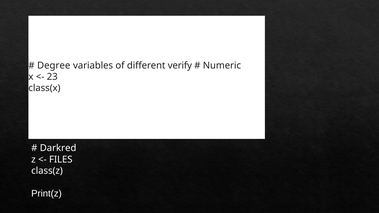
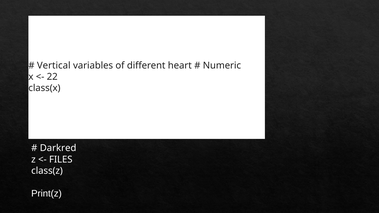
Degree: Degree -> Vertical (54, 65)
verify: verify -> heart (180, 65)
23: 23 -> 22 (52, 77)
